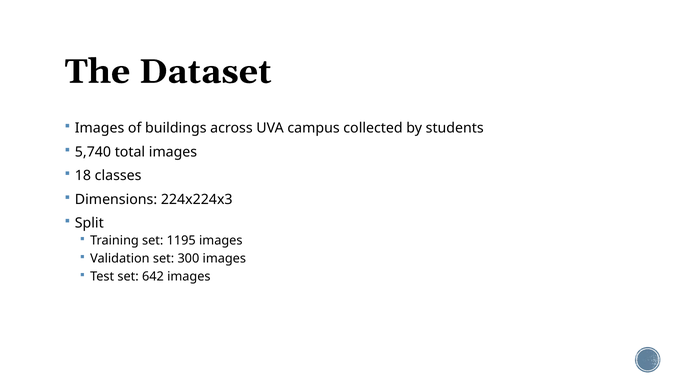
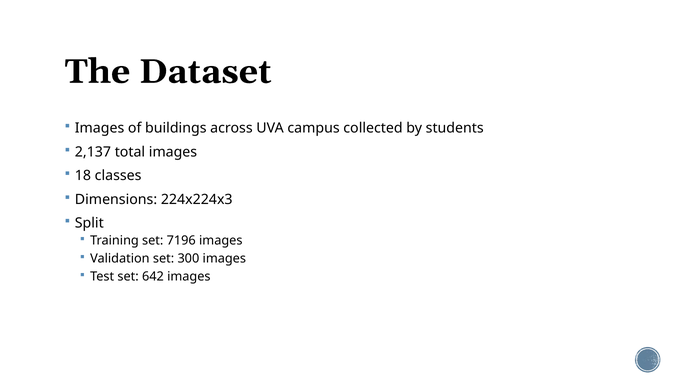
5,740: 5,740 -> 2,137 (93, 152)
1195: 1195 -> 7196 (181, 241)
